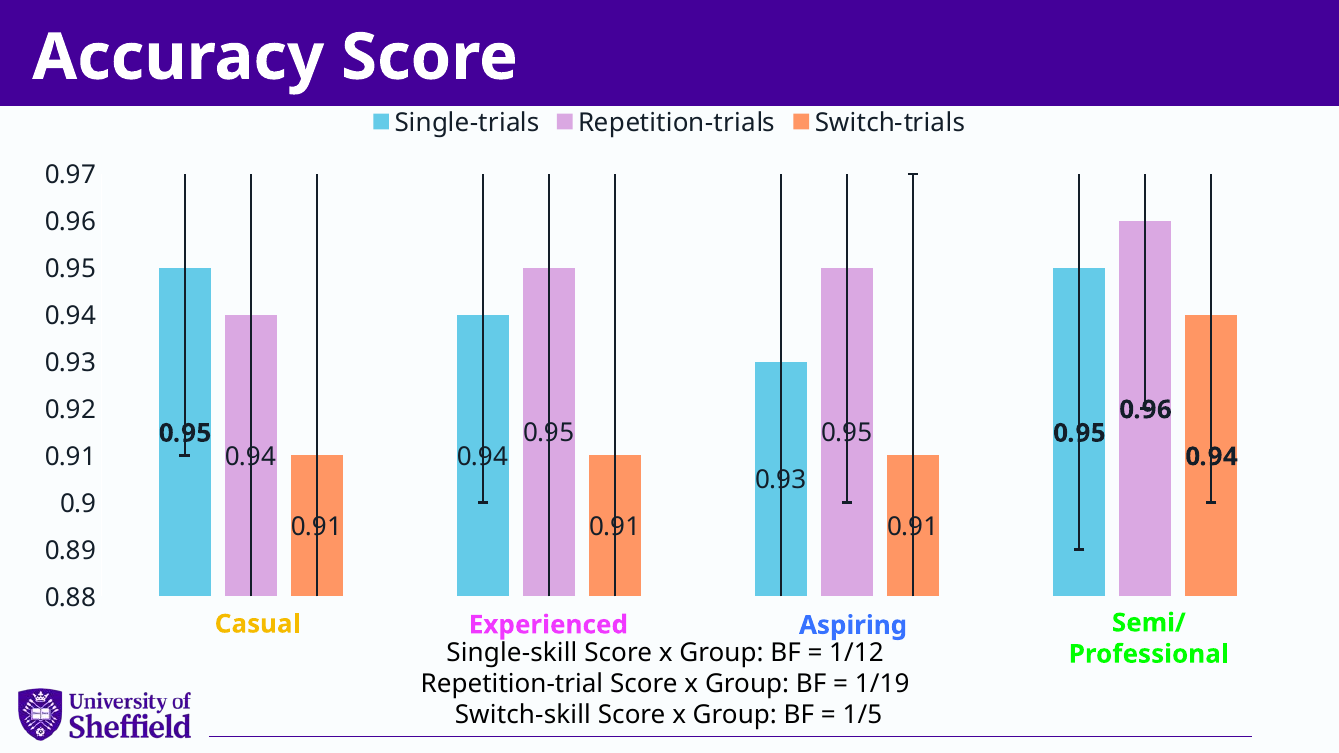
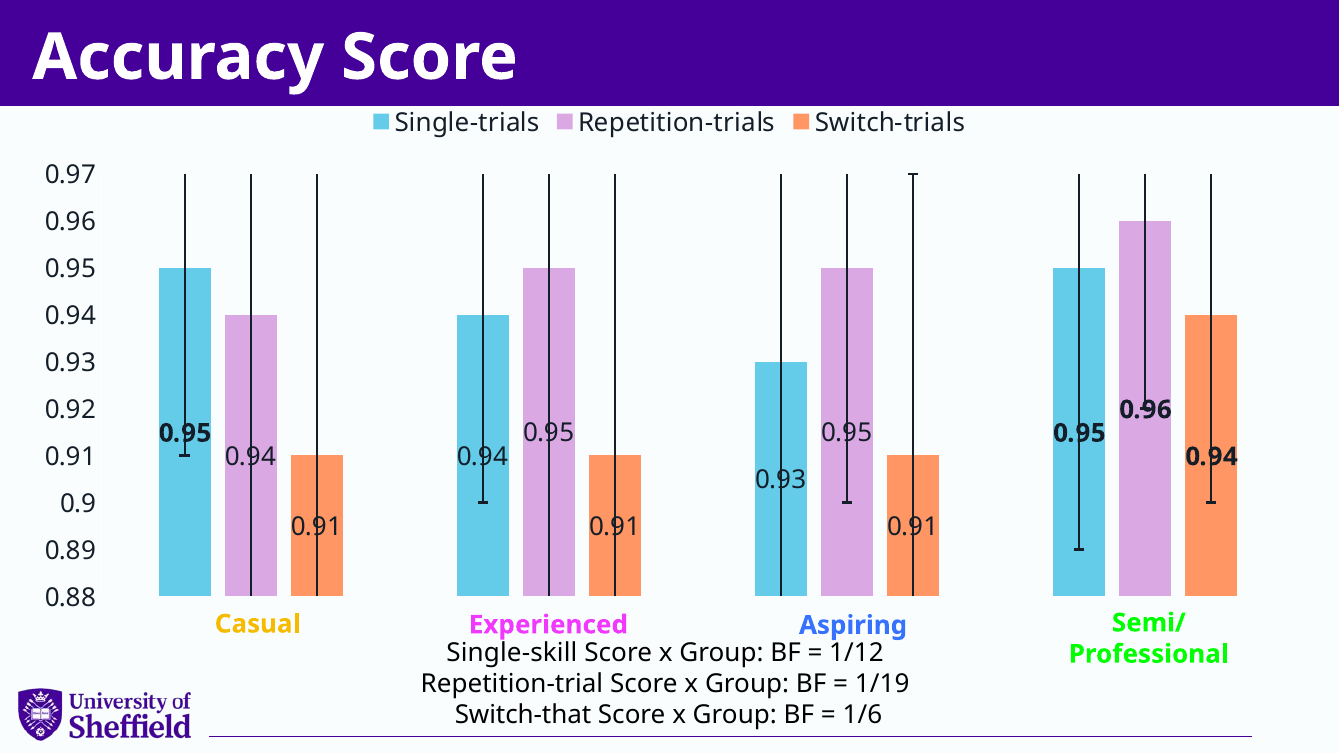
Switch-skill: Switch-skill -> Switch-that (523, 715)
1/5: 1/5 -> 1/6 (862, 715)
